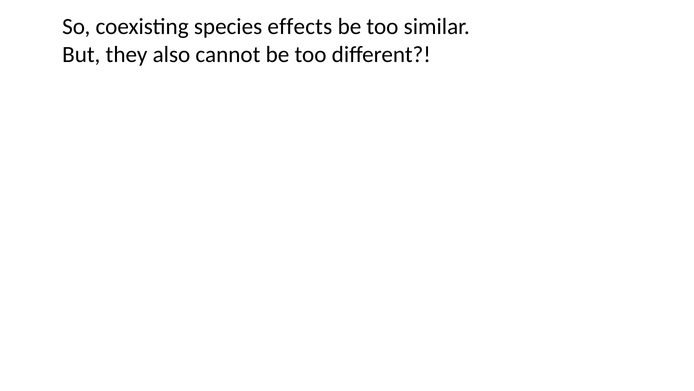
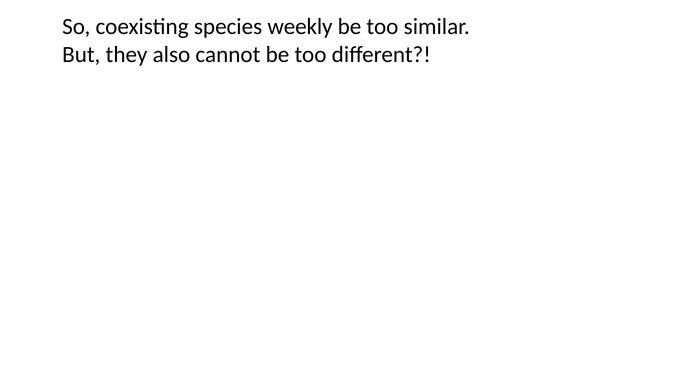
effects: effects -> weekly (300, 27)
